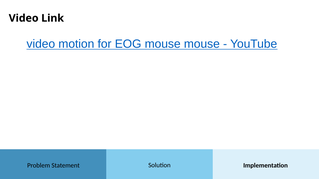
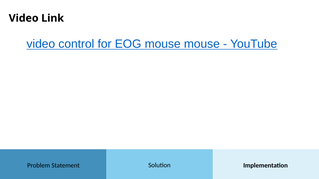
motion: motion -> control (76, 44)
